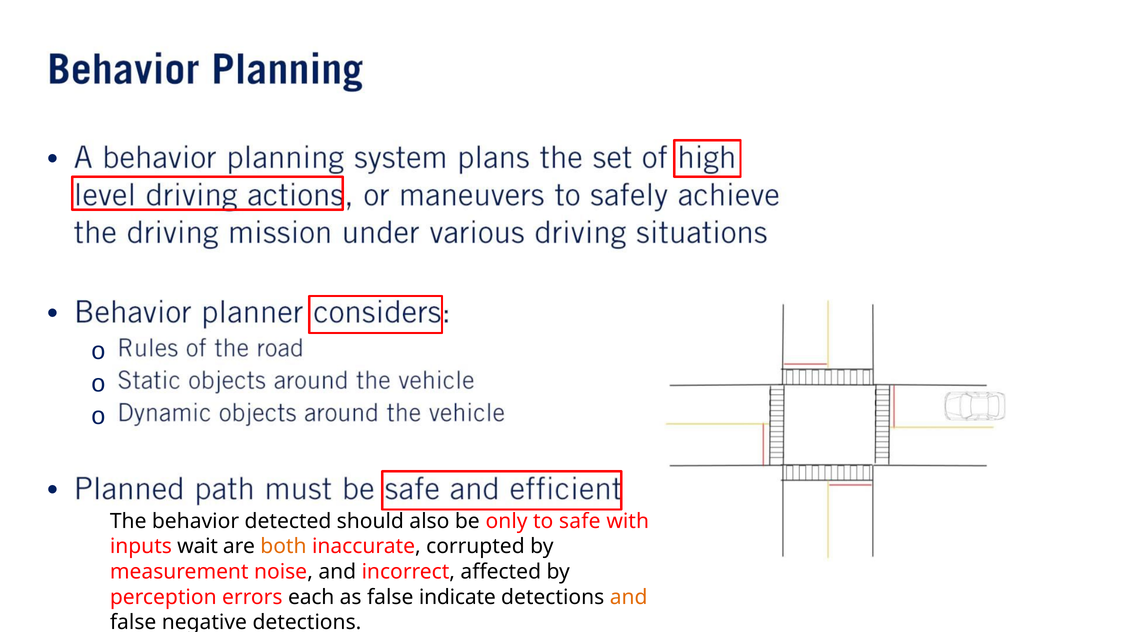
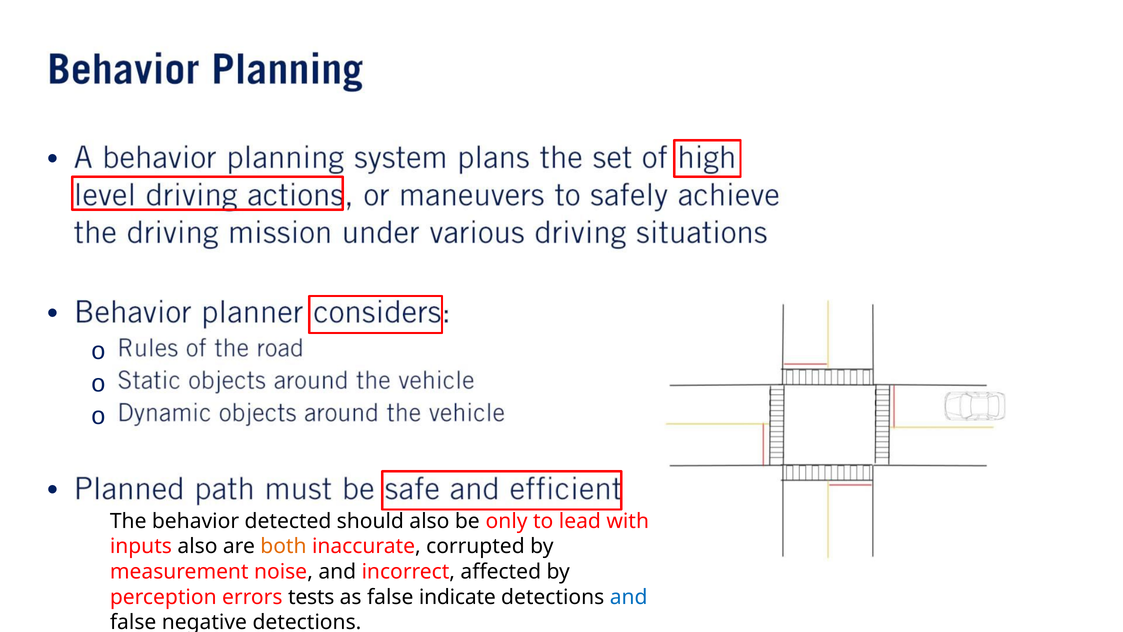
safe: safe -> lead (580, 521)
inputs wait: wait -> also (197, 546)
each: each -> tests (311, 597)
and colour: orange -> blue (629, 597)
